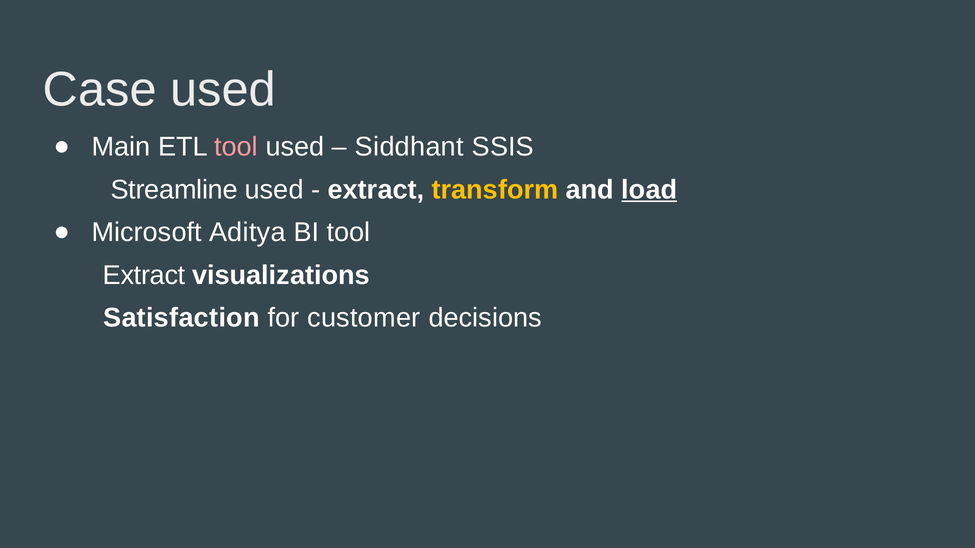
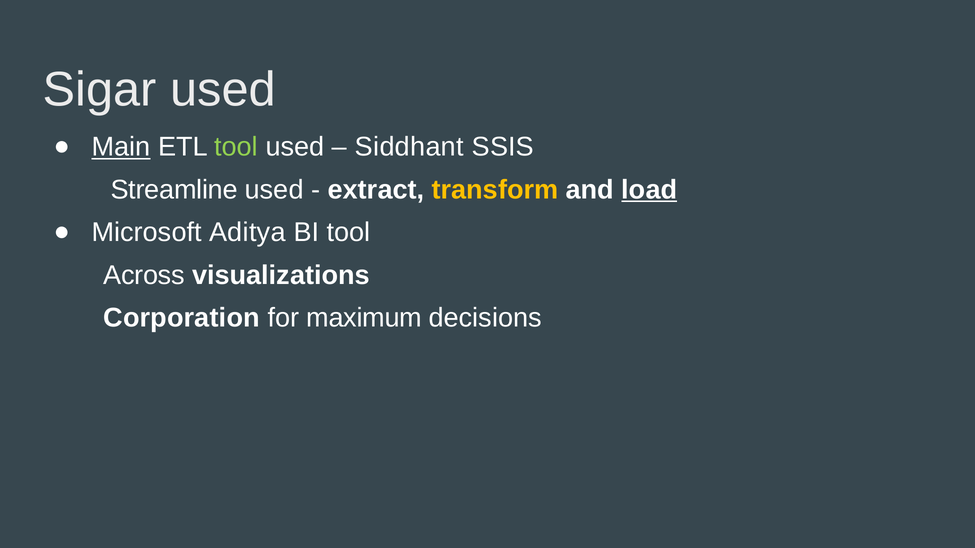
Case: Case -> Sigar (100, 90)
Main underline: none -> present (121, 147)
tool colour: pink -> light green (236, 147)
Extract: Extract -> Across (144, 275)
Satisfaction: Satisfaction -> Corporation (182, 318)
customer: customer -> maximum (364, 318)
